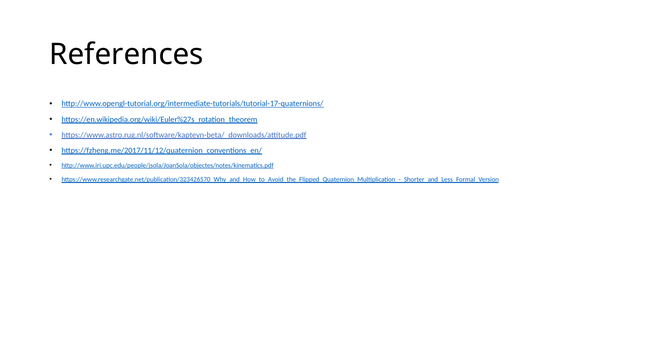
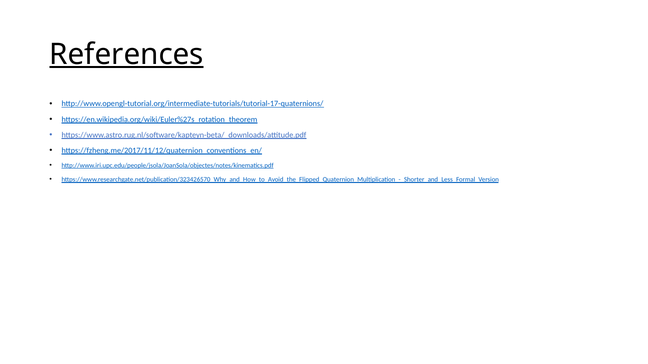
References underline: none -> present (127, 54)
